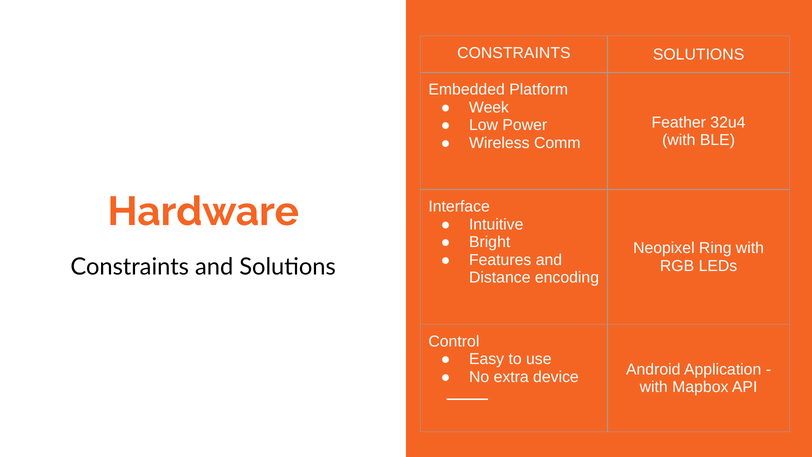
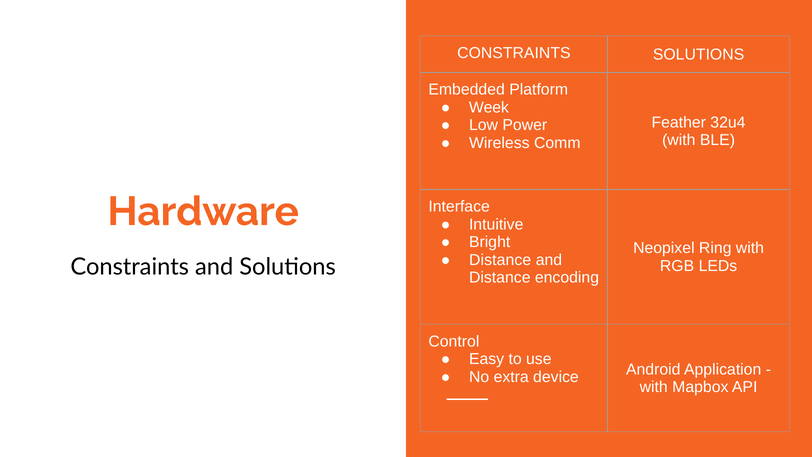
Features: Features -> Distance (500, 260)
